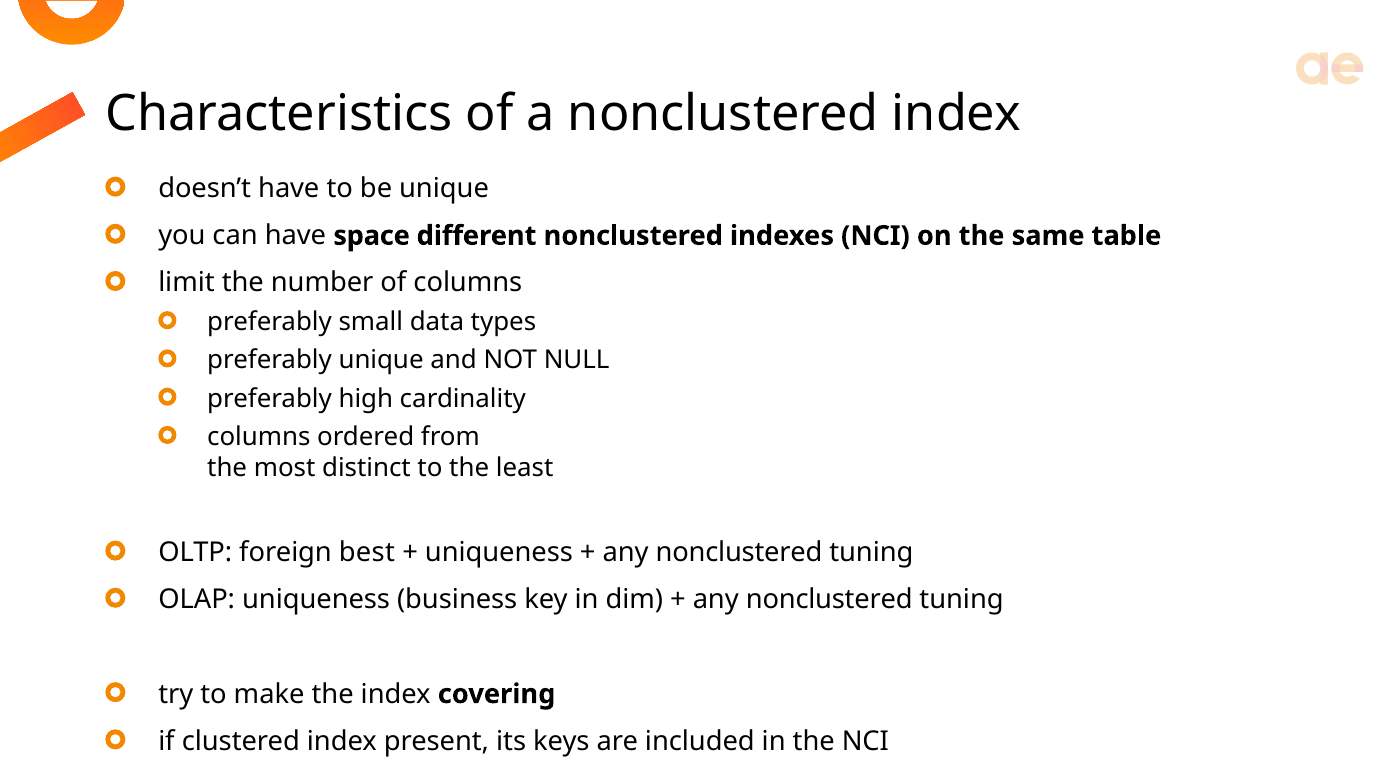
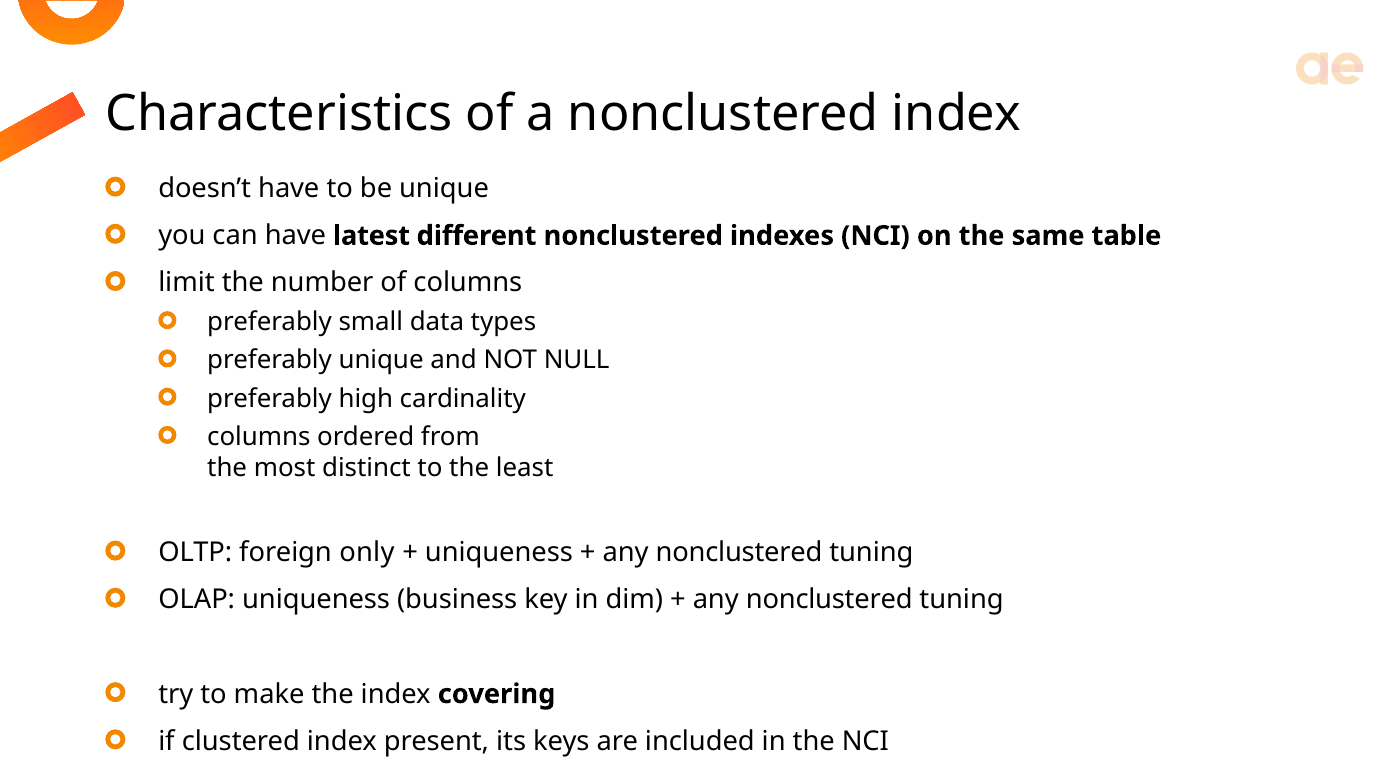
space: space -> latest (372, 236)
best: best -> only (367, 552)
